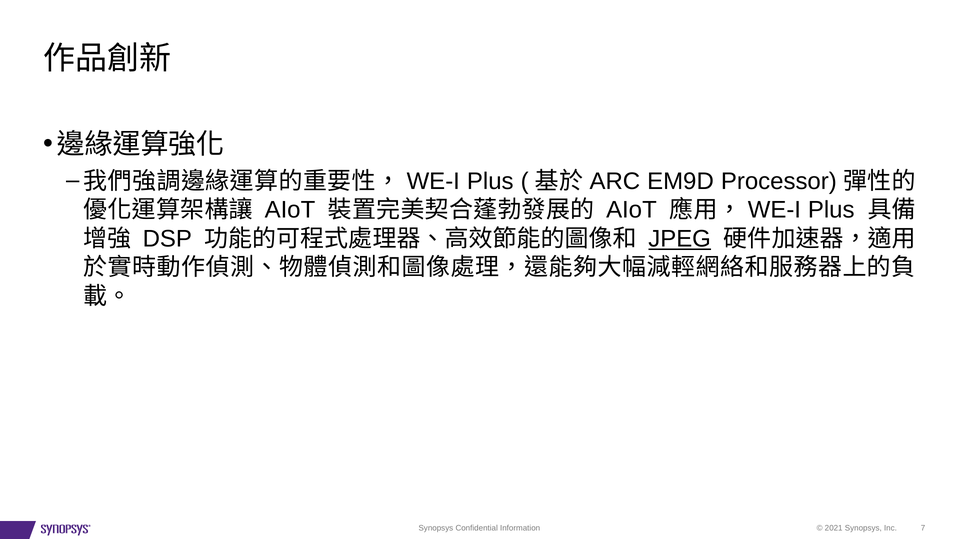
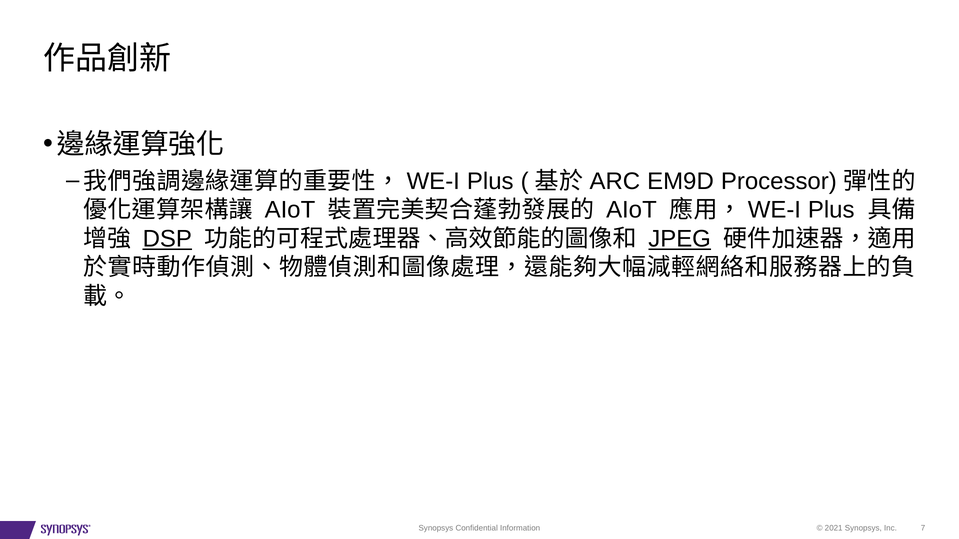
DSP underline: none -> present (167, 239)
